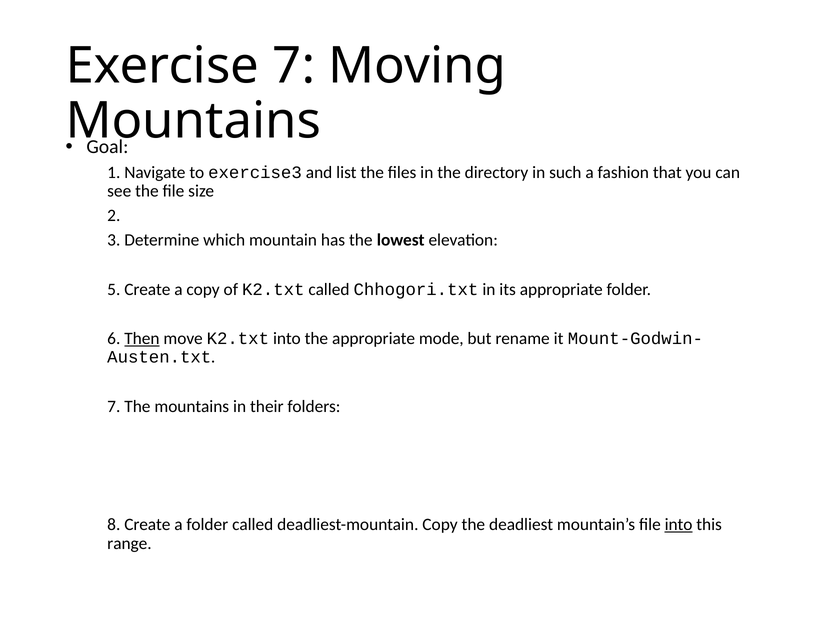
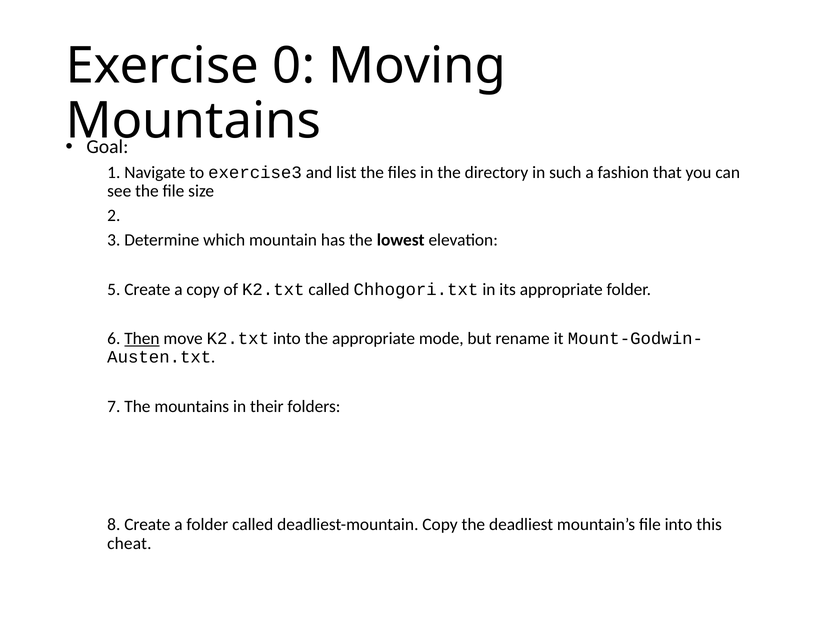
Exercise 7: 7 -> 0 (294, 66)
into underline: present -> none (679, 524)
range: range -> cheat (129, 543)
